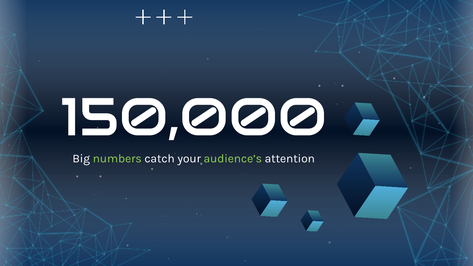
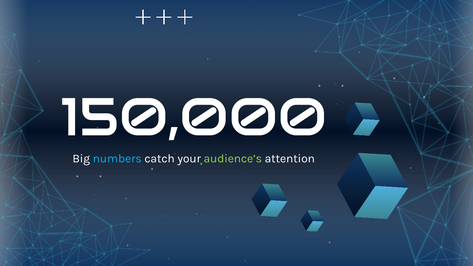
numbers colour: light green -> light blue (117, 159)
